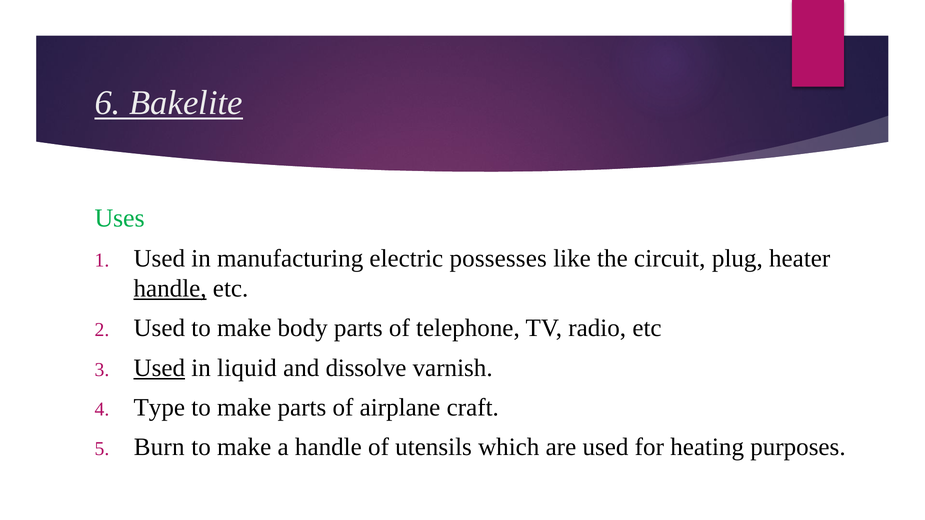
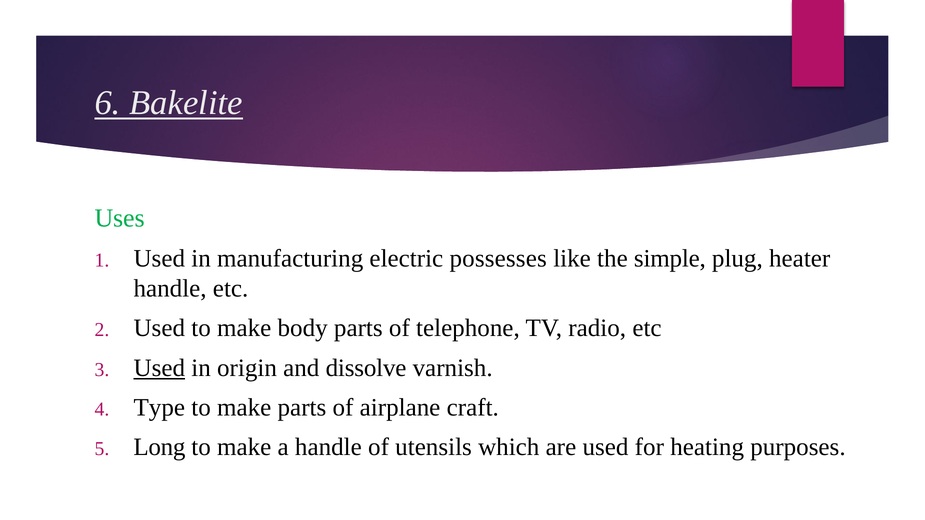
circuit: circuit -> simple (670, 259)
handle underline: present -> none (170, 289)
liquid: liquid -> origin (247, 368)
Burn: Burn -> Long (159, 447)
